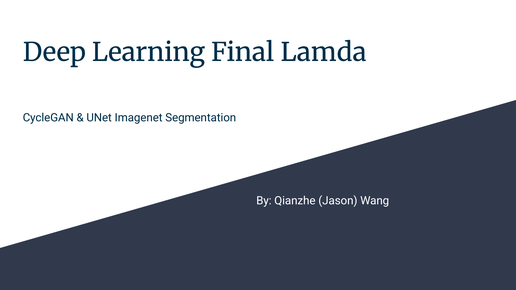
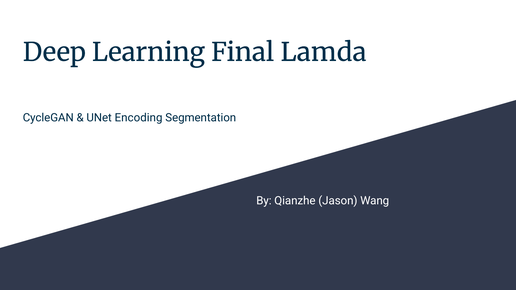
Imagenet: Imagenet -> Encoding (139, 118)
